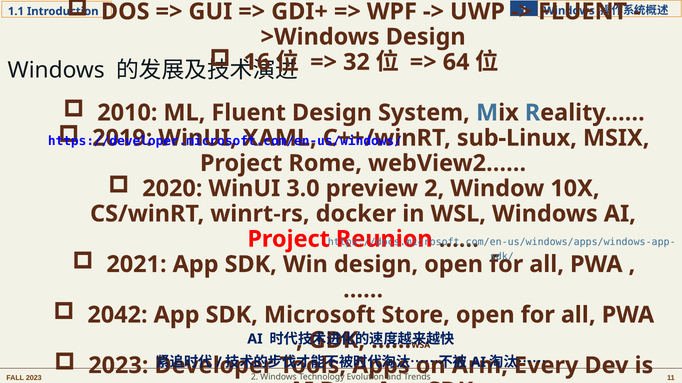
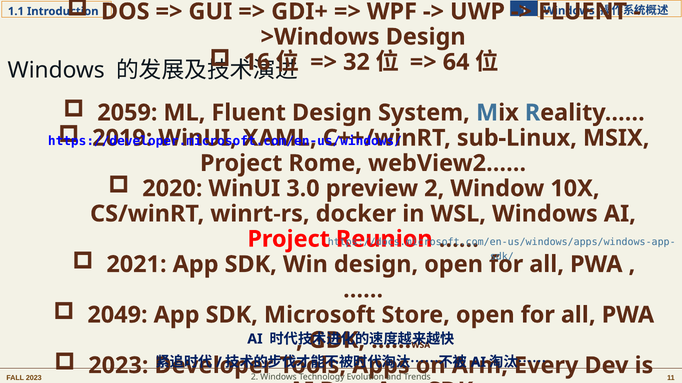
2010: 2010 -> 2059 (127, 113)
2042: 2042 -> 2049 (118, 315)
